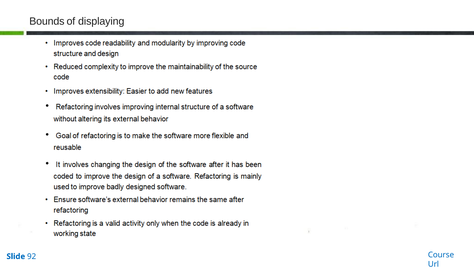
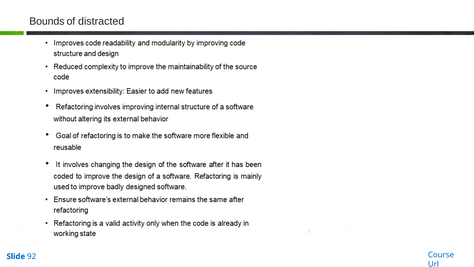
displaying: displaying -> distracted (101, 21)
